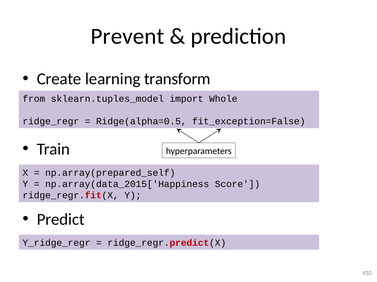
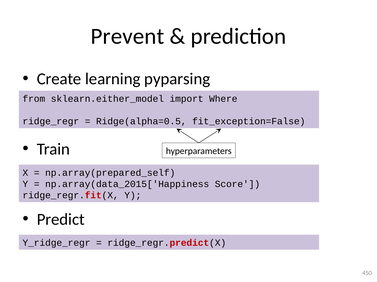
transform: transform -> pyparsing (177, 79)
sklearn.tuples_model: sklearn.tuples_model -> sklearn.either_model (107, 99)
Whole: Whole -> Where (223, 99)
